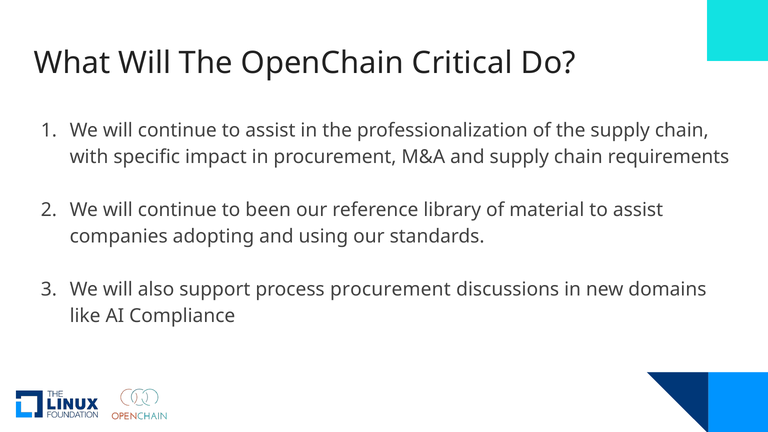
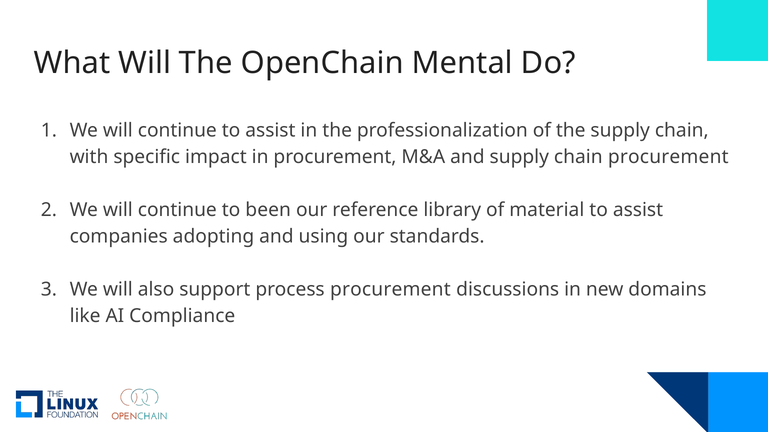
Critical: Critical -> Mental (462, 63)
chain requirements: requirements -> procurement (668, 157)
